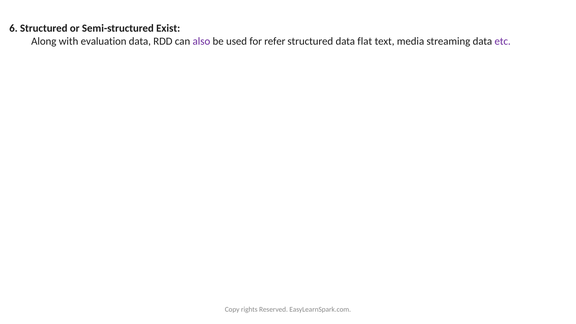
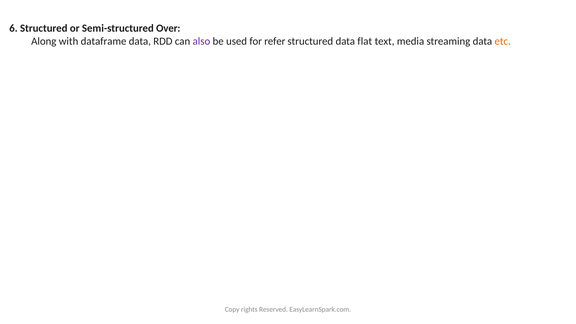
Exist: Exist -> Over (168, 28)
evaluation: evaluation -> dataframe (104, 41)
etc colour: purple -> orange (503, 41)
